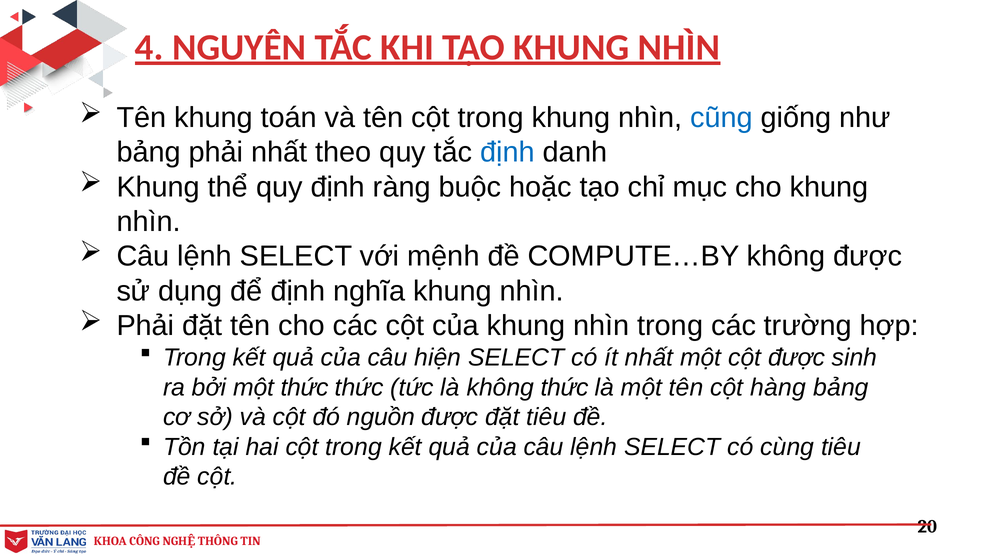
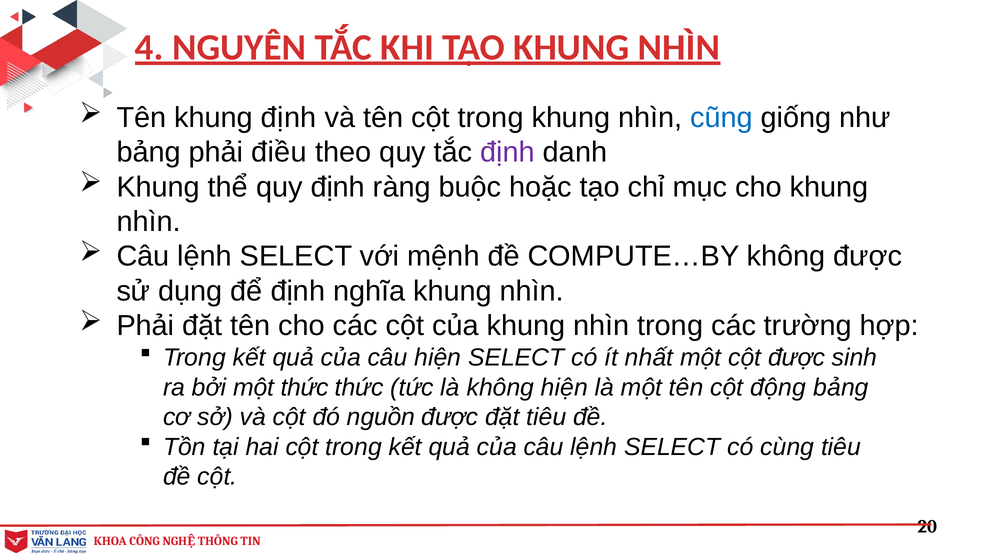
khung toán: toán -> định (289, 118)
phải nhất: nhất -> điều (279, 153)
định colour: blue -> purple (508, 153)
không thức: thức -> hiện (564, 388)
hàng: hàng -> động (778, 388)
